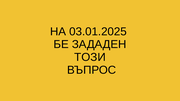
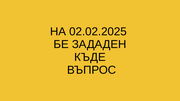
03.01.2025: 03.01.2025 -> 02.02.2025 (98, 32)
ТОЗИ: ТОЗИ -> КЪДЕ (90, 57)
